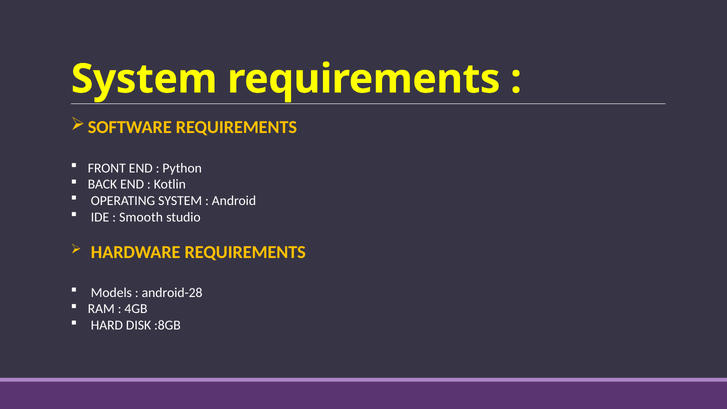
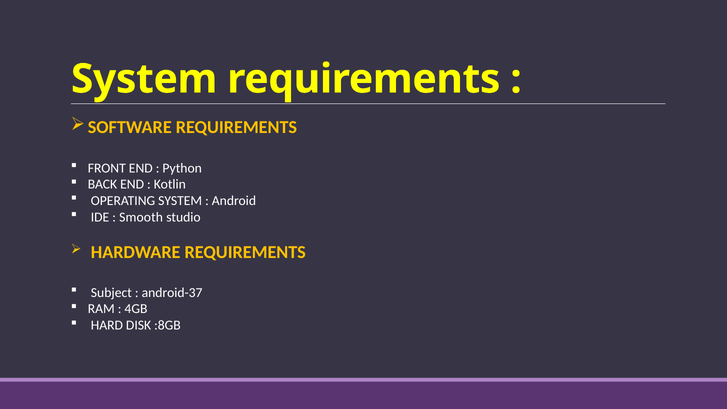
Models: Models -> Subject (111, 293)
android-28: android-28 -> android-37 (172, 293)
